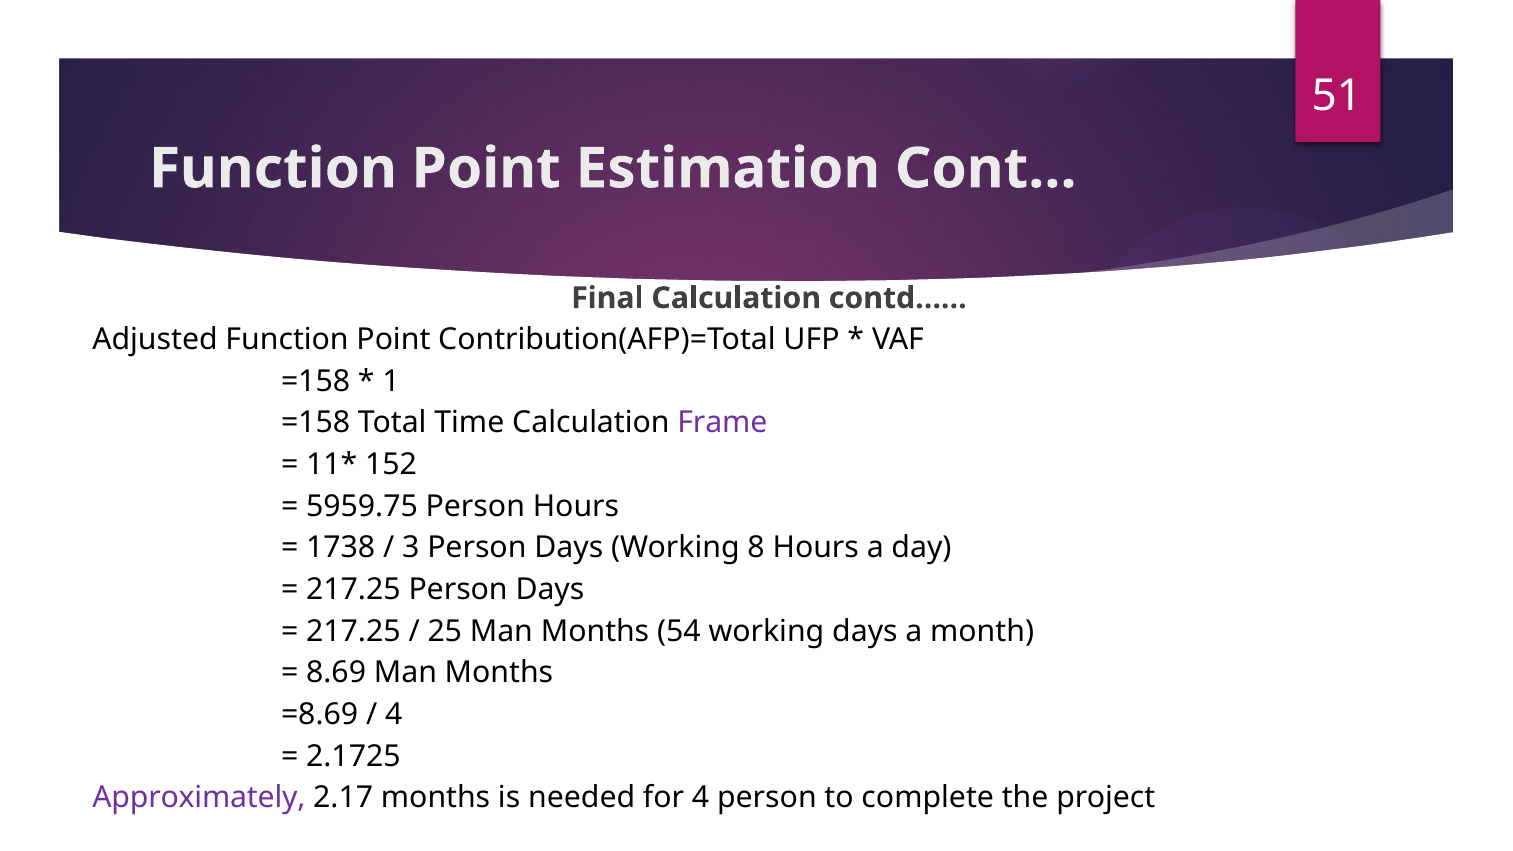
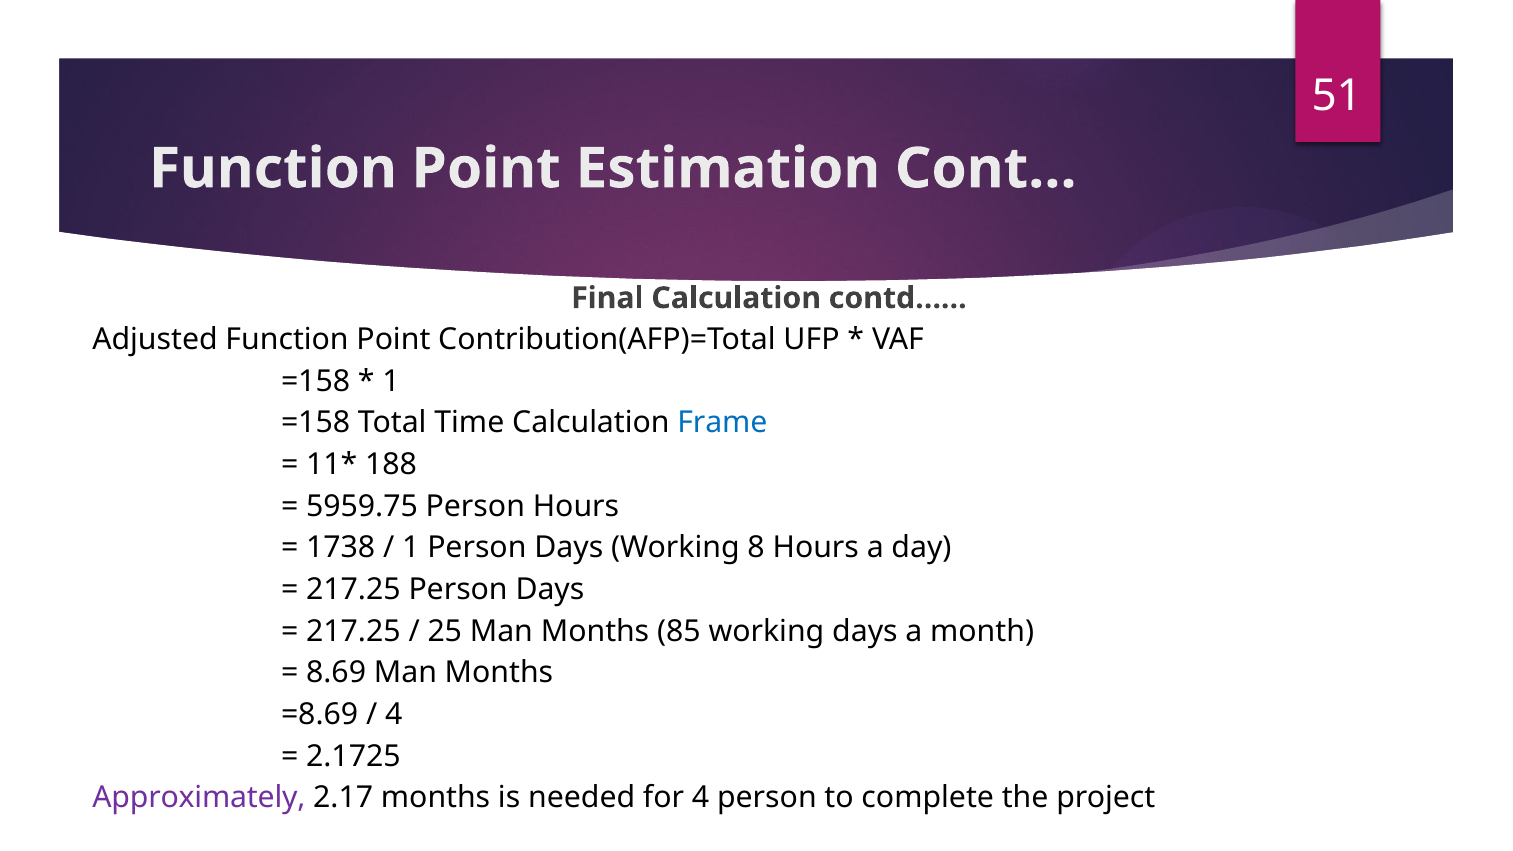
Frame colour: purple -> blue (722, 423)
152: 152 -> 188 (391, 465)
3: 3 -> 1 (411, 548)
54: 54 -> 85 (679, 631)
